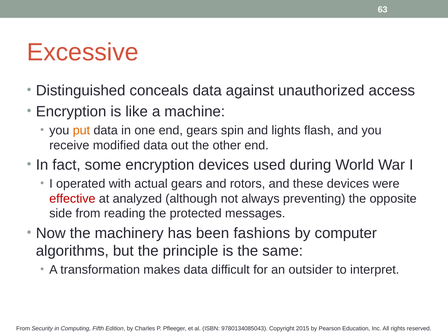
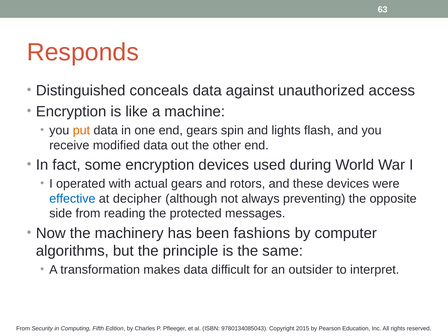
Excessive: Excessive -> Responds (83, 52)
effective colour: red -> blue (72, 199)
analyzed: analyzed -> decipher (137, 199)
